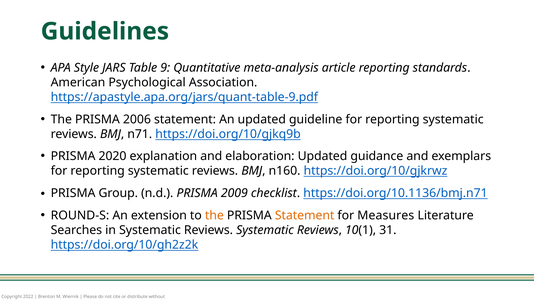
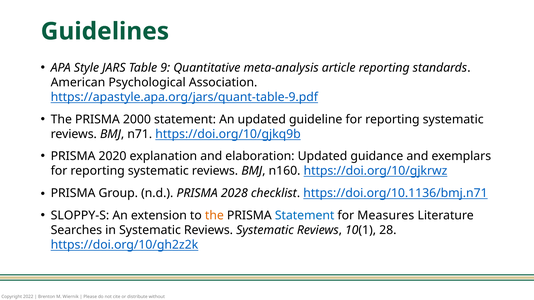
2006: 2006 -> 2000 (137, 120)
2009: 2009 -> 2028 (234, 193)
ROUND-S: ROUND-S -> SLOPPY-S (80, 216)
Statement colour: orange -> blue (305, 216)
31: 31 -> 28 (388, 230)
